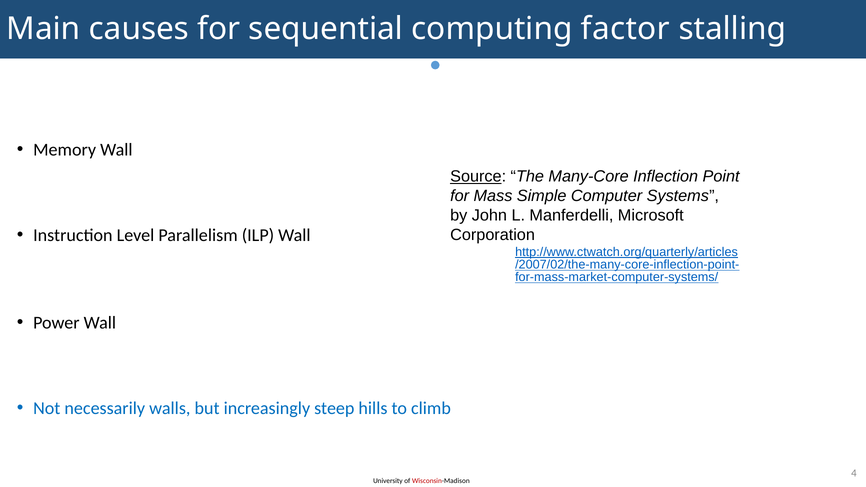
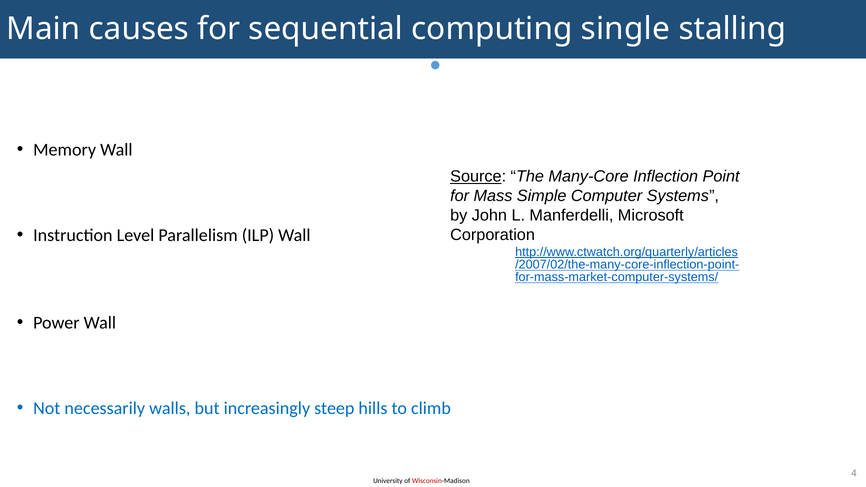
factor: factor -> single (625, 29)
